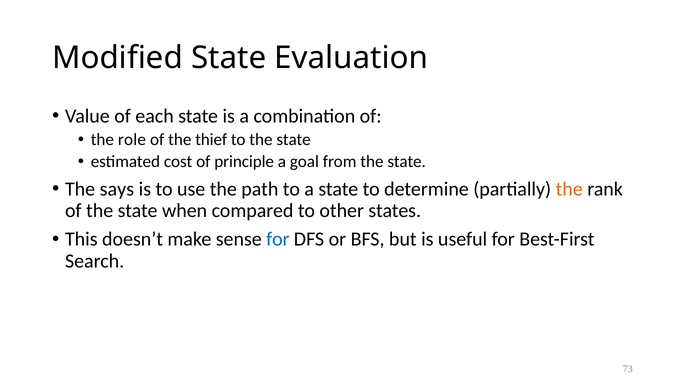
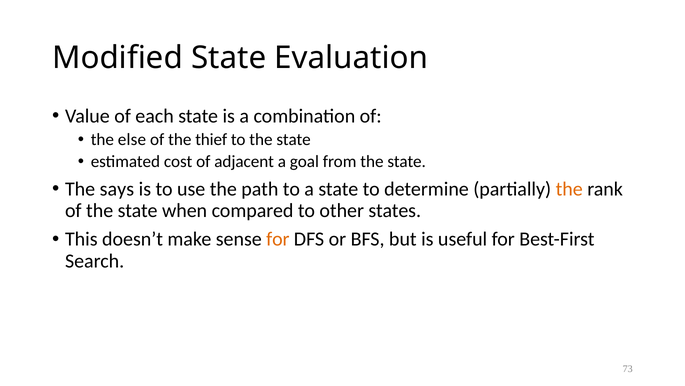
role: role -> else (132, 139)
principle: principle -> adjacent (244, 161)
for colour: blue -> orange (278, 239)
